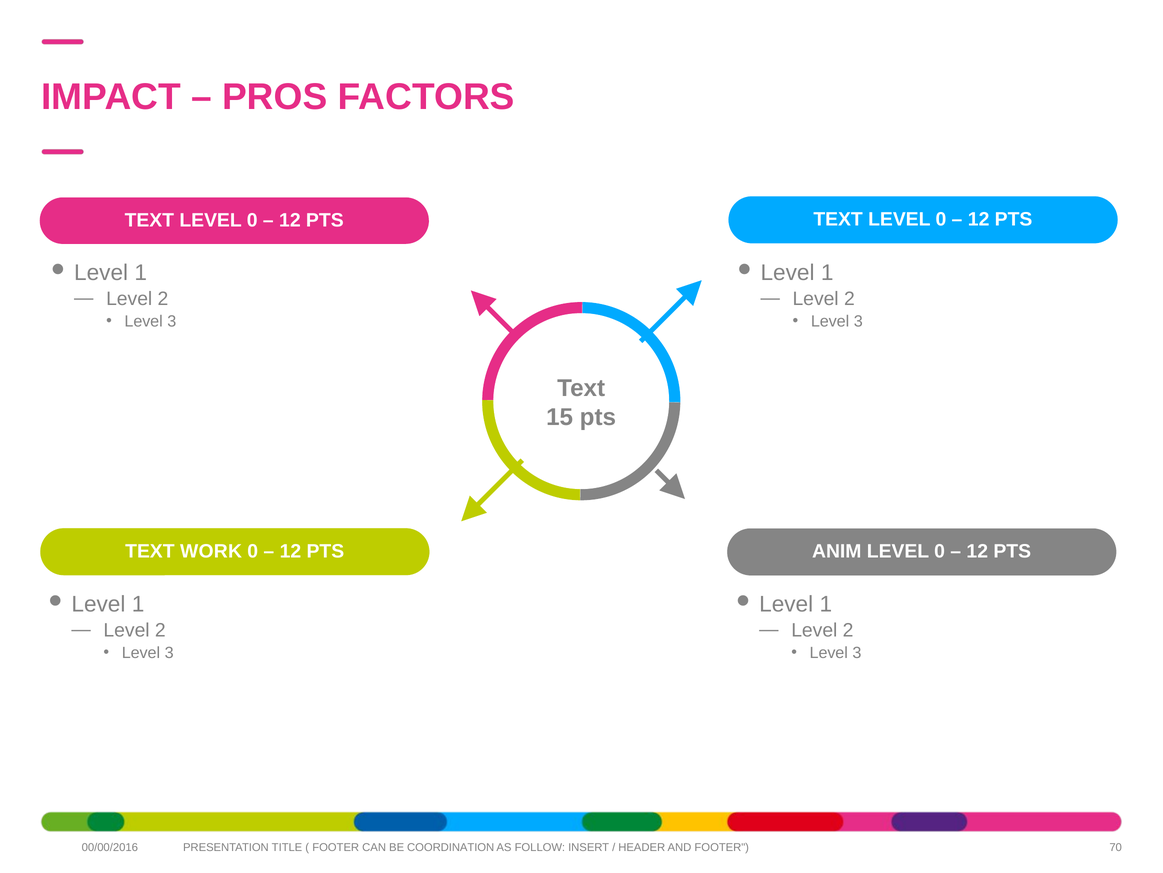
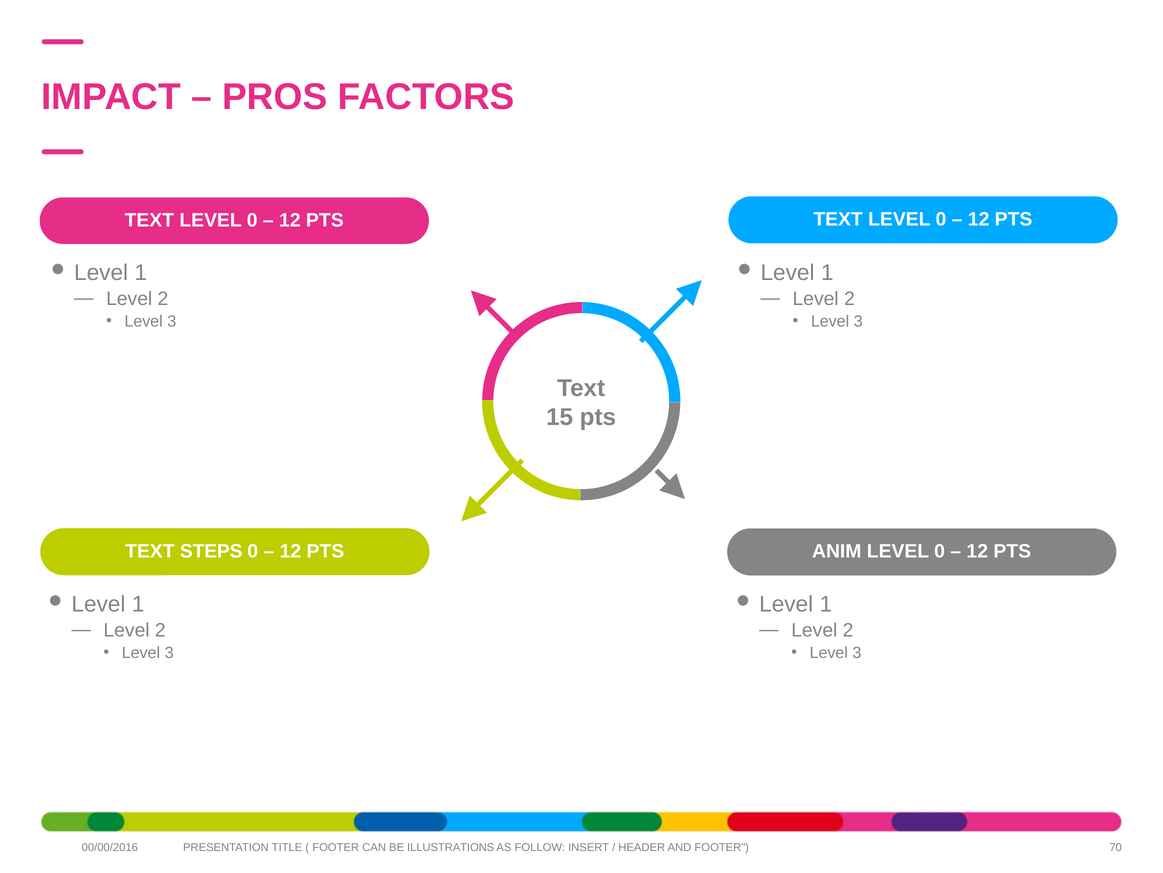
WORK: WORK -> STEPS (211, 551)
COORDINATION: COORDINATION -> ILLUSTRATIONS (451, 847)
